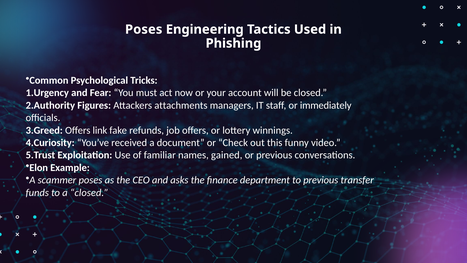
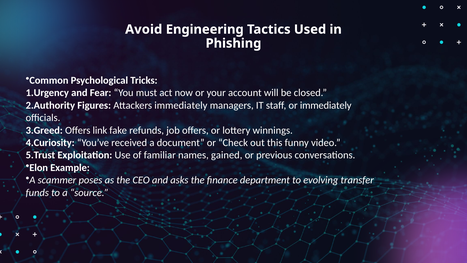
Poses: Poses -> Avoid (144, 29)
Attackers attachments: attachments -> immediately (181, 105)
to previous: previous -> evolving (321, 180)
a closed: closed -> source (89, 192)
